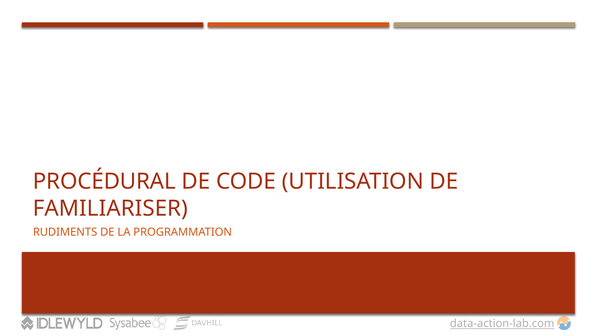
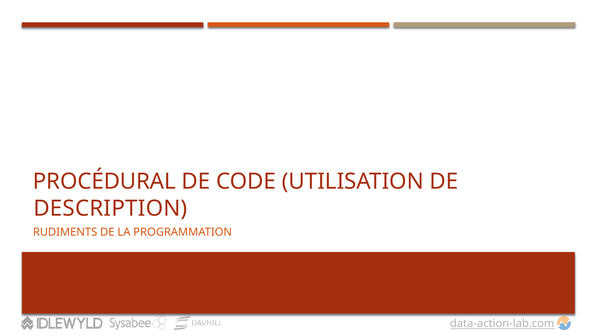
FAMILIARISER: FAMILIARISER -> DESCRIPTION (110, 208)
